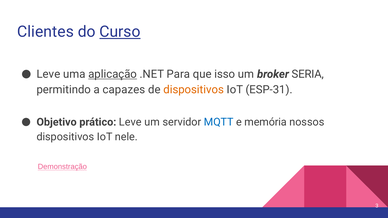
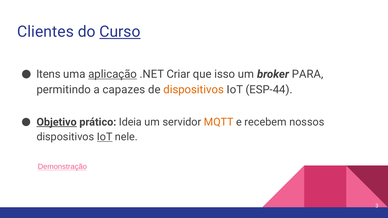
Leve: Leve -> Itens (48, 74)
Para: Para -> Criar (178, 74)
SERIA: SERIA -> PARA (308, 74)
ESP-31: ESP-31 -> ESP-44 (269, 90)
Objetivo underline: none -> present (57, 122)
prático Leve: Leve -> Ideia (130, 122)
MQTT colour: blue -> orange (219, 122)
memória: memória -> recebem (266, 122)
IoT underline: none -> present (105, 137)
